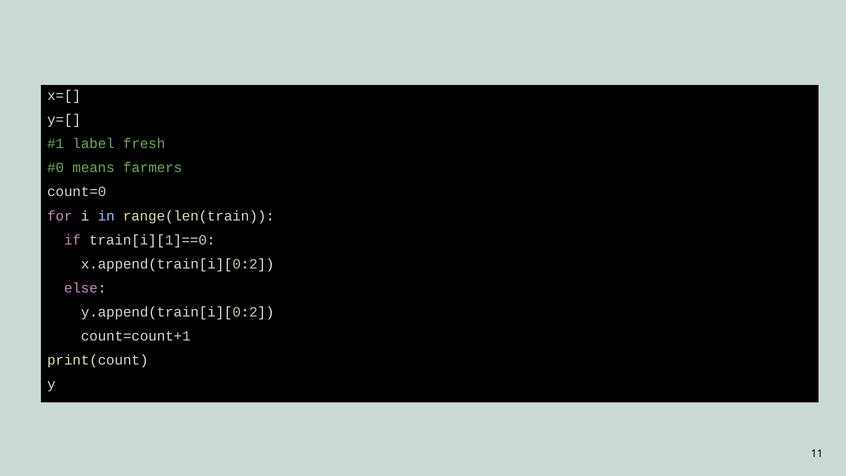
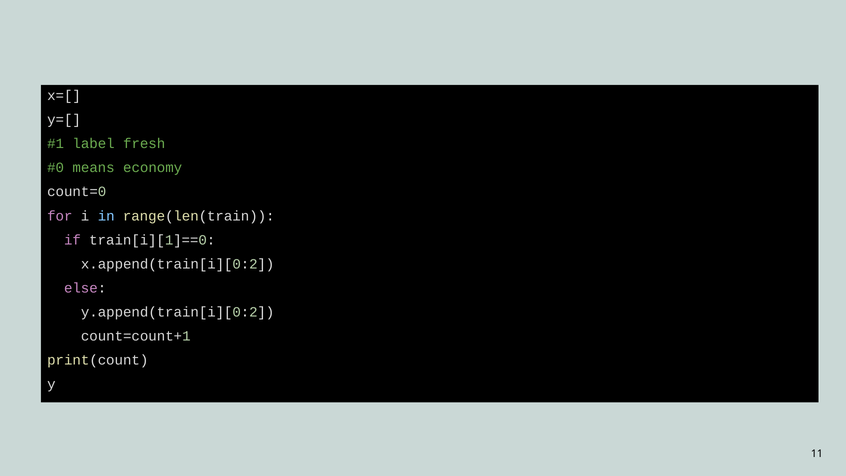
farmers: farmers -> economy (153, 168)
